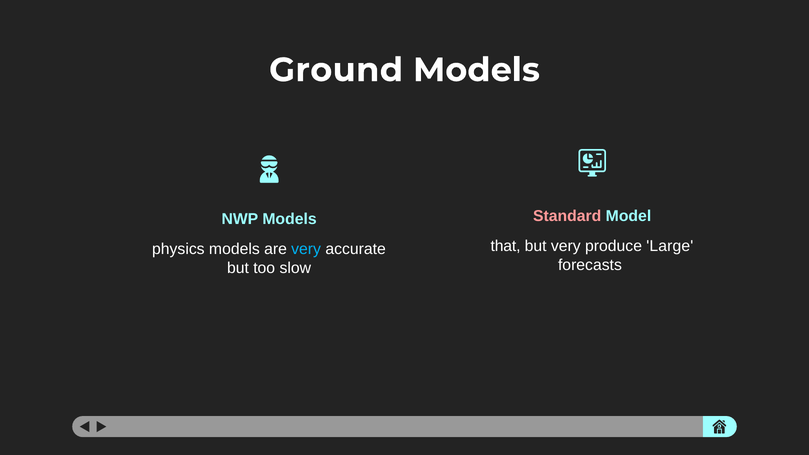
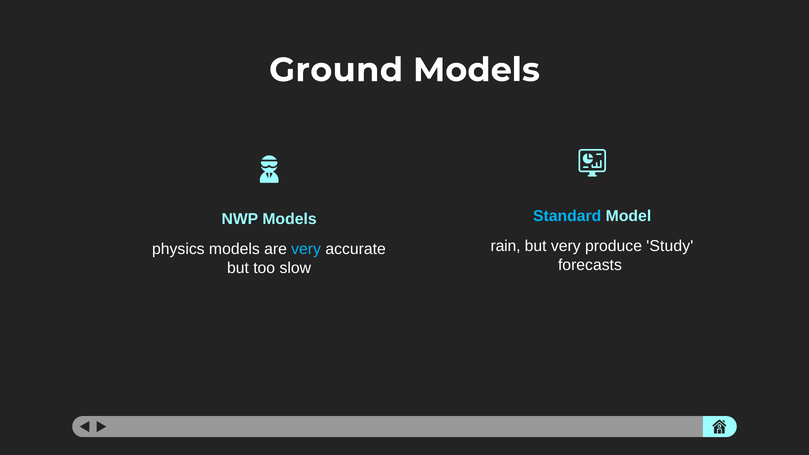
Standard colour: pink -> light blue (567, 216)
that: that -> rain (506, 246)
Large: Large -> Study (670, 246)
